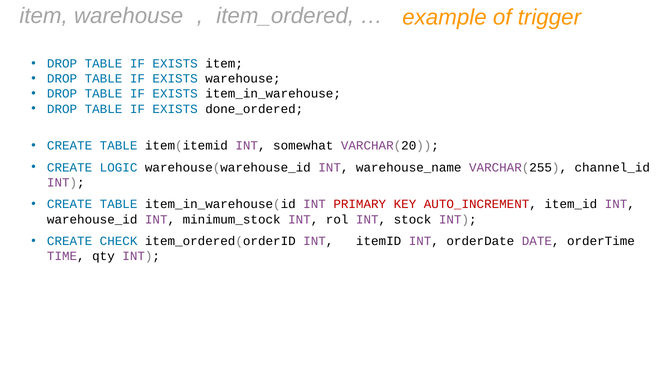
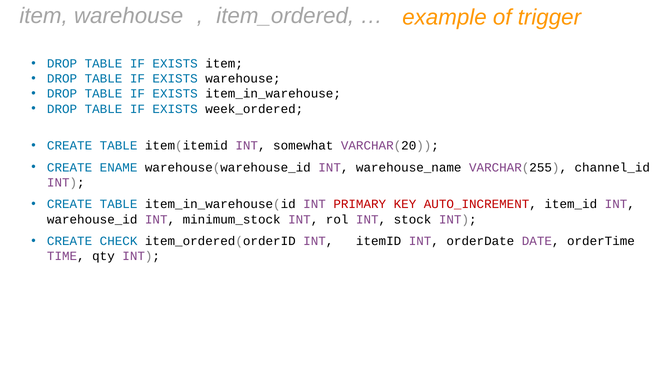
done_ordered: done_ordered -> week_ordered (254, 109)
LOGIC: LOGIC -> ENAME (119, 167)
